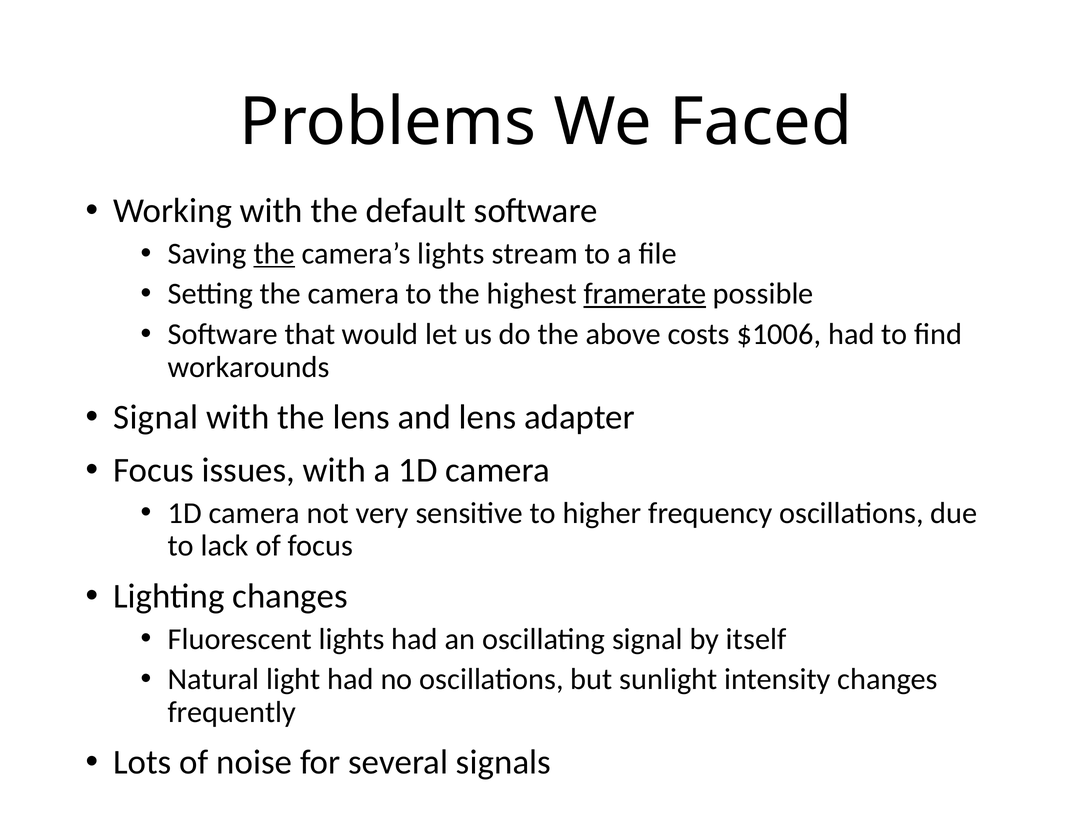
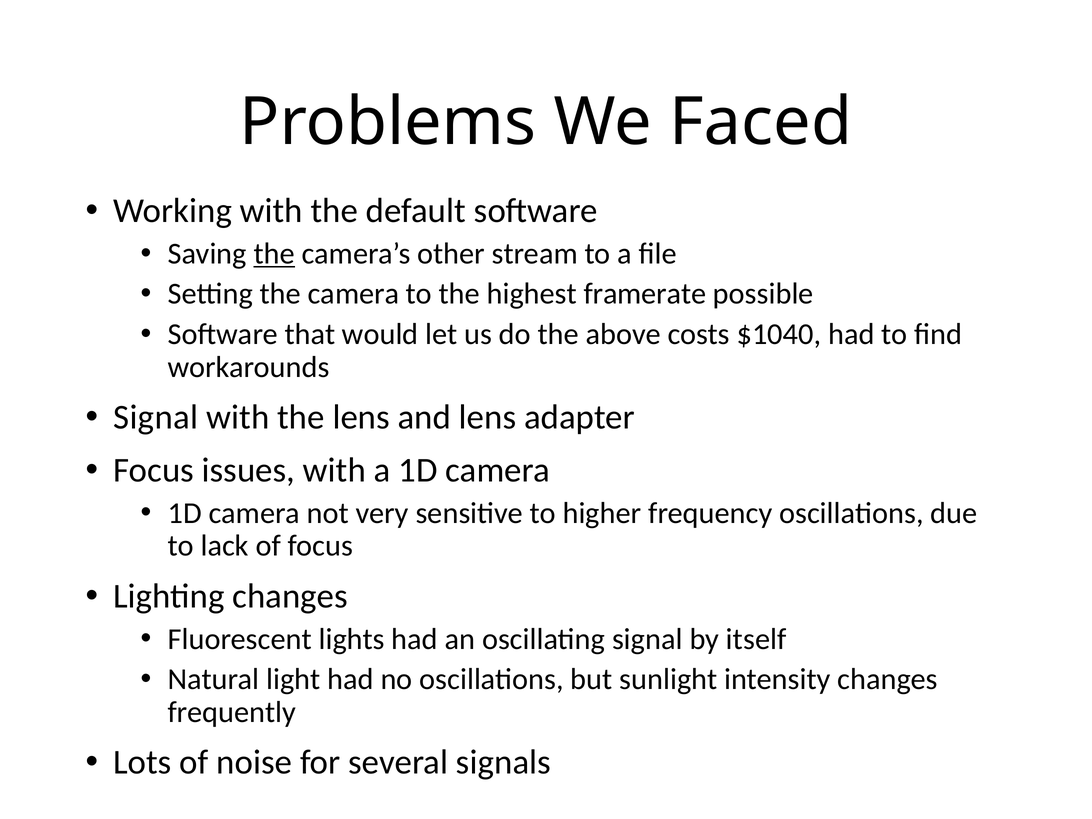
camera’s lights: lights -> other (451, 254)
framerate underline: present -> none (645, 294)
$1006: $1006 -> $1040 (779, 334)
